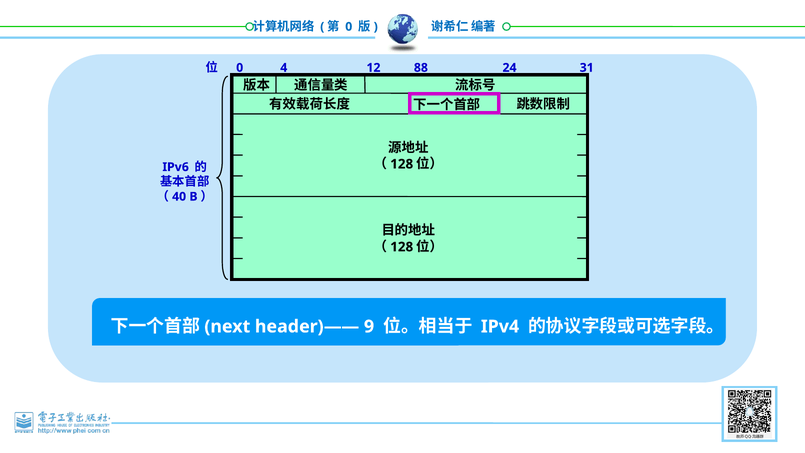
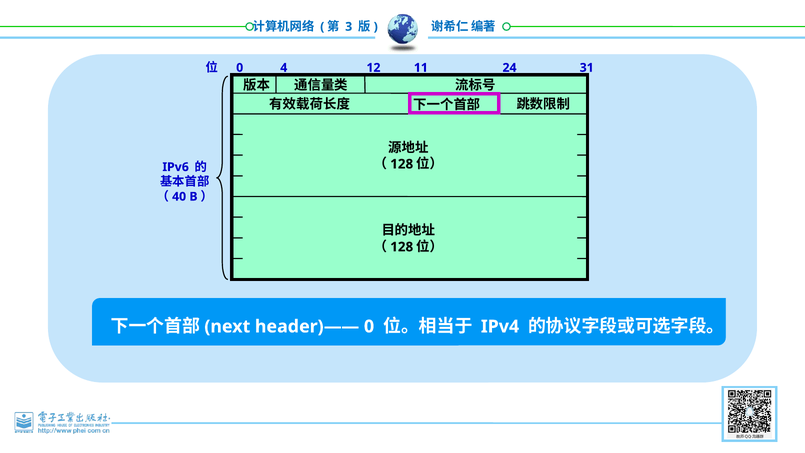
0: 0 -> 3 (349, 27)
88: 88 -> 11 (421, 68)
header)—— 9: 9 -> 0 (369, 326)
